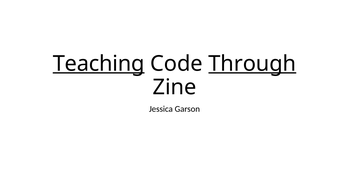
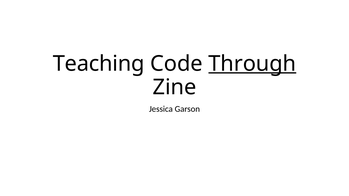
Teaching underline: present -> none (99, 64)
